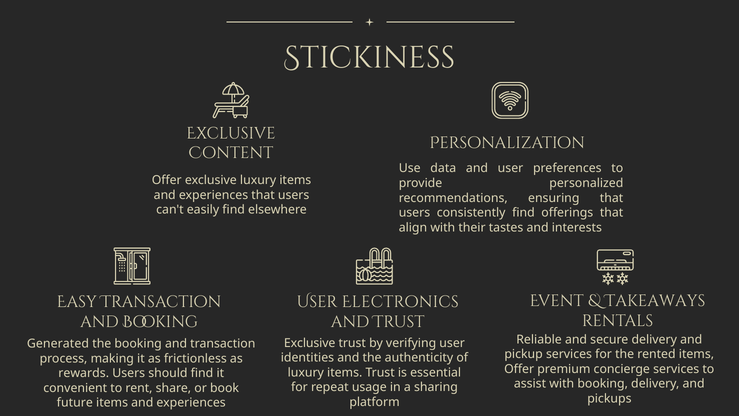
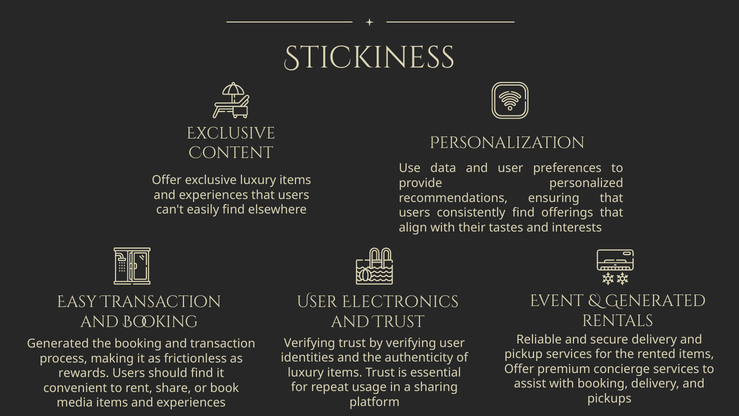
Takeaways: Takeaways -> Generated (655, 301)
Exclusive: Exclusive -> Verifying (310, 343)
future: future -> media (75, 403)
